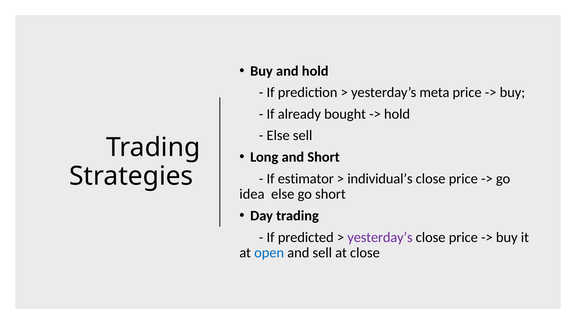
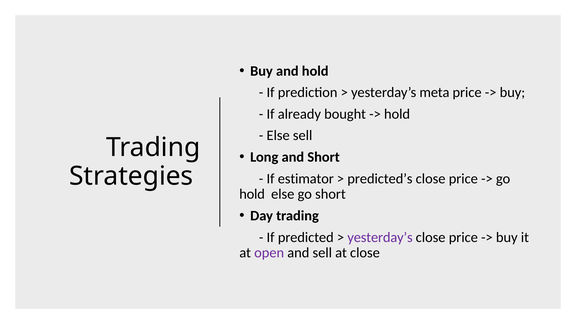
individual’s: individual’s -> predicted’s (380, 179)
idea: idea -> hold (252, 194)
open colour: blue -> purple (269, 253)
